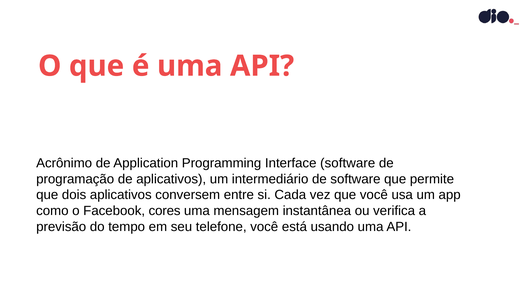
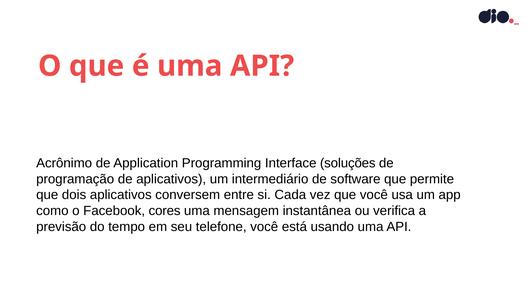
Interface software: software -> soluções (348, 163)
